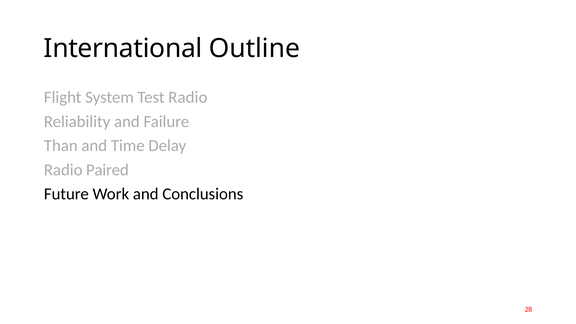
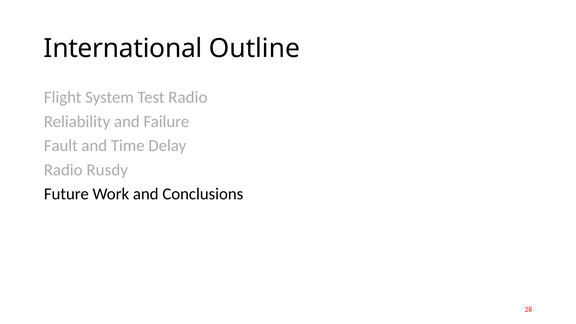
Than: Than -> Fault (61, 146)
Paired: Paired -> Rusdy (107, 170)
